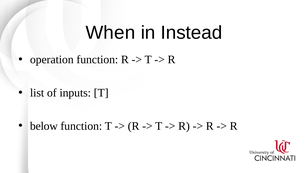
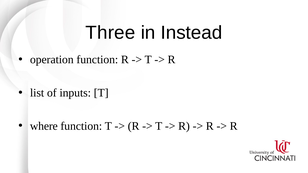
When: When -> Three (110, 33)
below: below -> where (44, 126)
